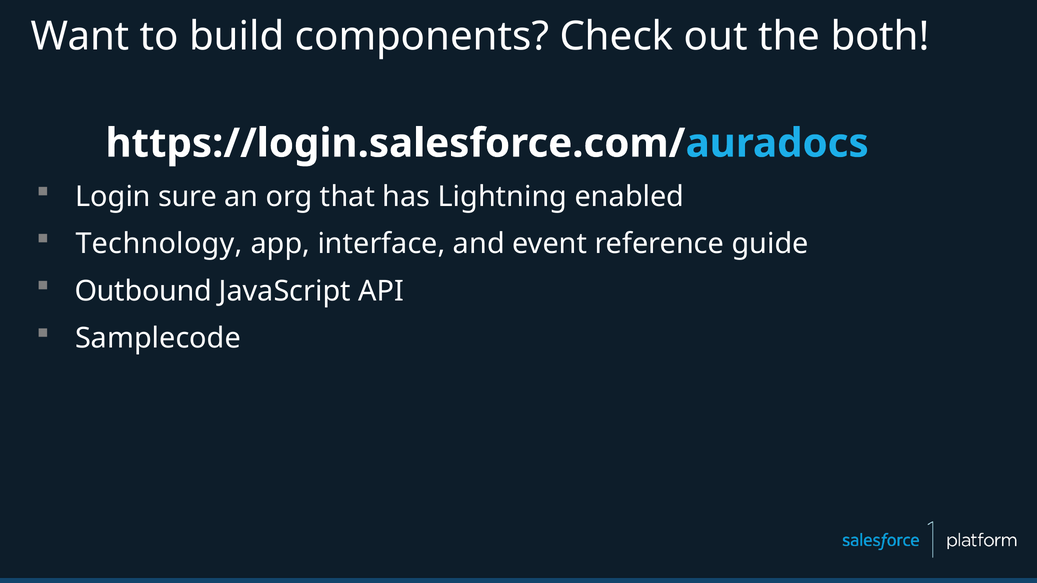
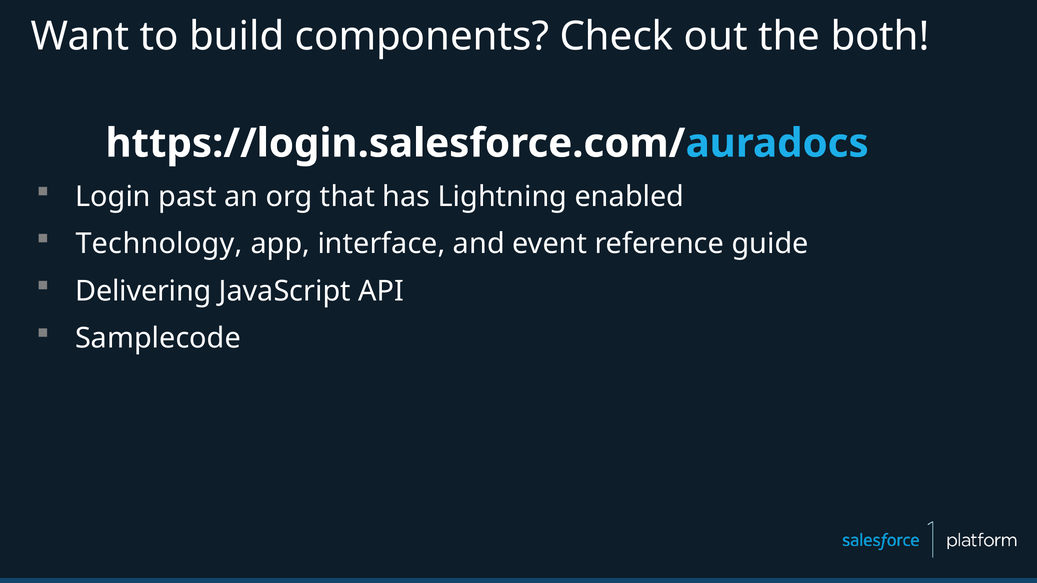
sure: sure -> past (187, 197)
Outbound: Outbound -> Delivering (143, 291)
